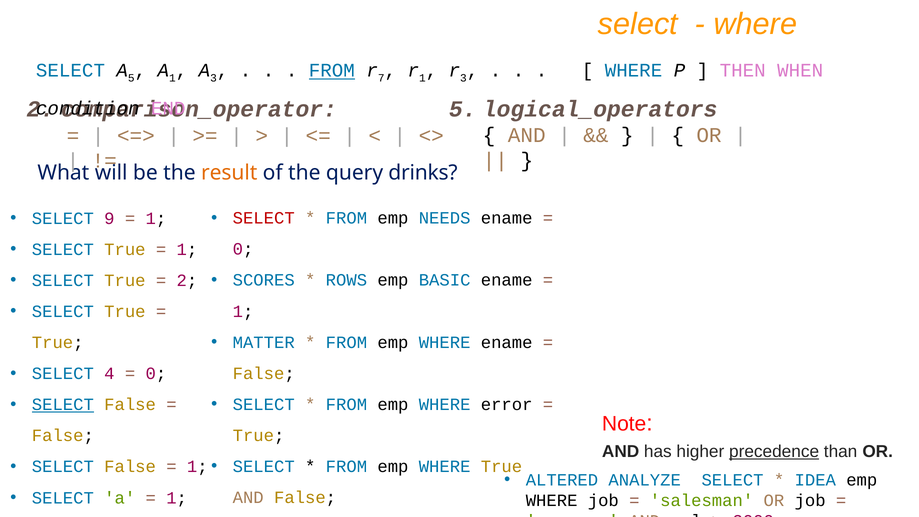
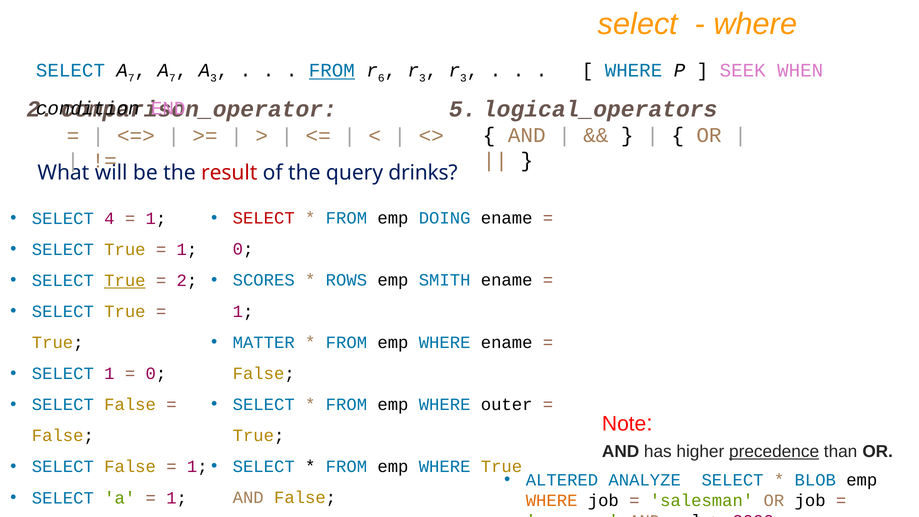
SELECT A 5: 5 -> 7 (131, 78)
1: 1 -> 7 (172, 78)
7: 7 -> 6 (381, 78)
1: 1 -> 3 (422, 78)
THEN: THEN -> SEEK (743, 71)
result colour: orange -> red (229, 173)
NEEDS: NEEDS -> DOING (445, 218)
9: 9 -> 4 (109, 219)
BASIC: BASIC -> SMITH (445, 280)
True underline: none -> present (125, 281)
SELECT 4: 4 -> 1 (109, 374)
error: error -> outer (507, 404)
SELECT underline: present -> none (63, 405)
IDEA: IDEA -> BLOB (815, 480)
WHERE colour: black -> orange (552, 500)
